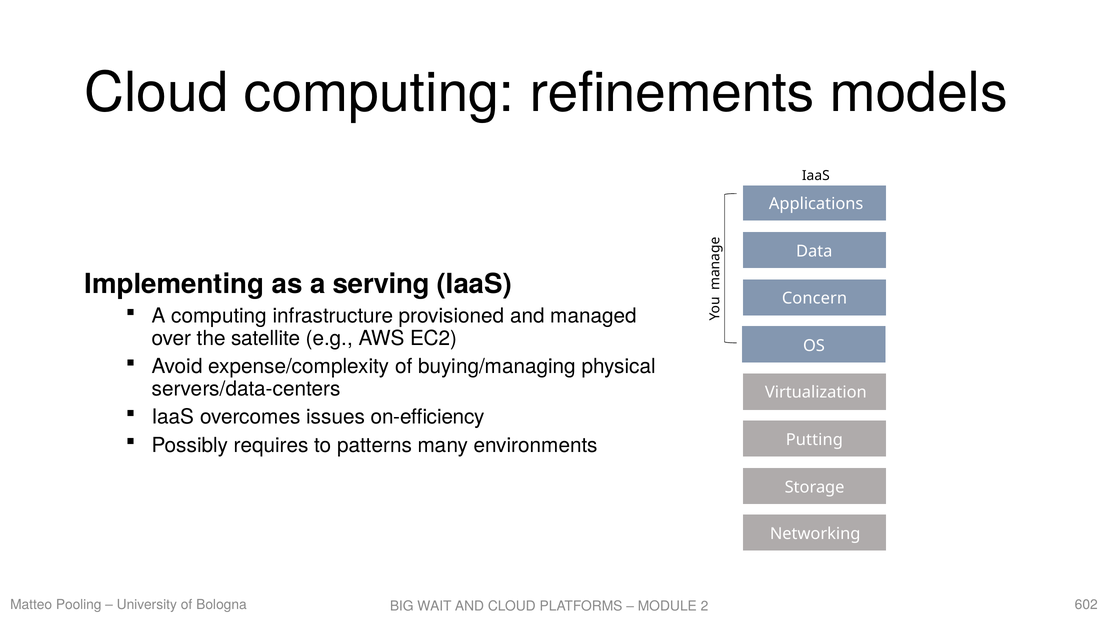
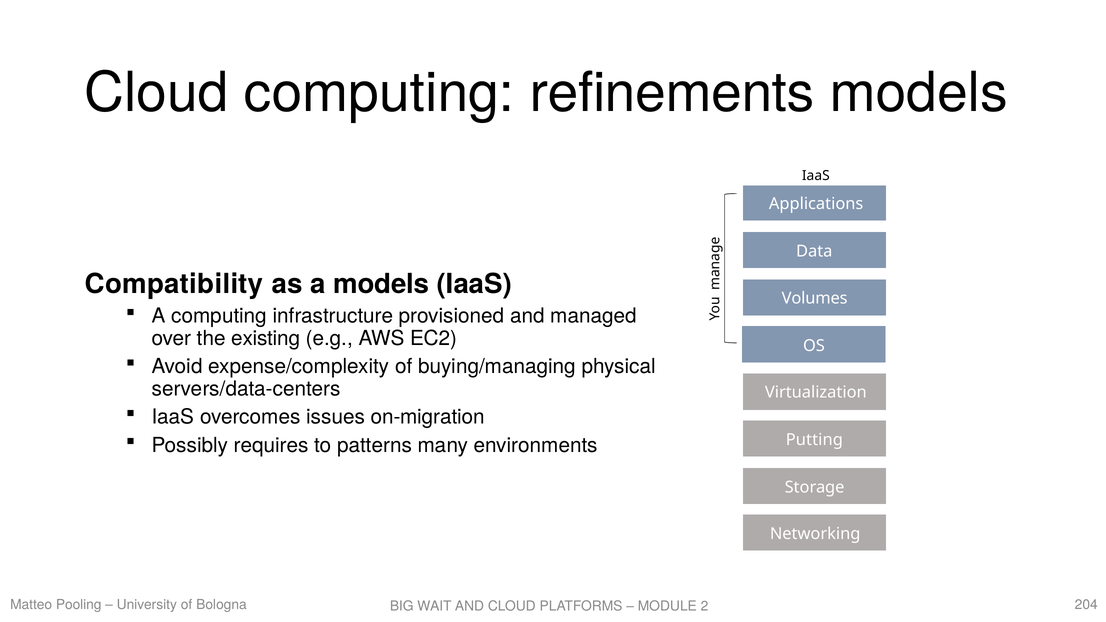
Implementing: Implementing -> Compatibility (174, 284)
a serving: serving -> models (381, 284)
Concern: Concern -> Volumes (815, 298)
satellite: satellite -> existing (266, 338)
on-efficiency: on-efficiency -> on-migration (428, 417)
602: 602 -> 204 (1086, 605)
